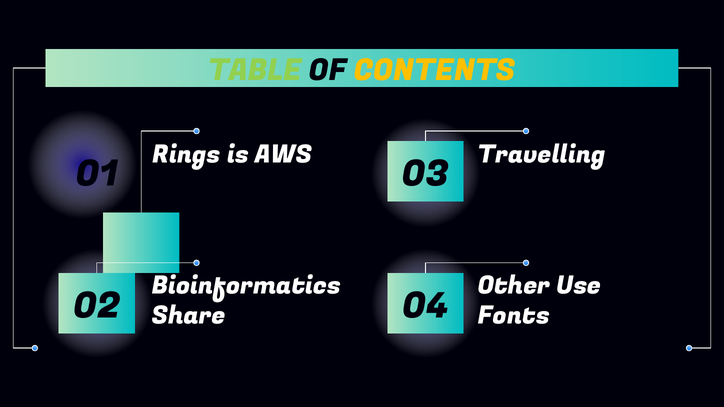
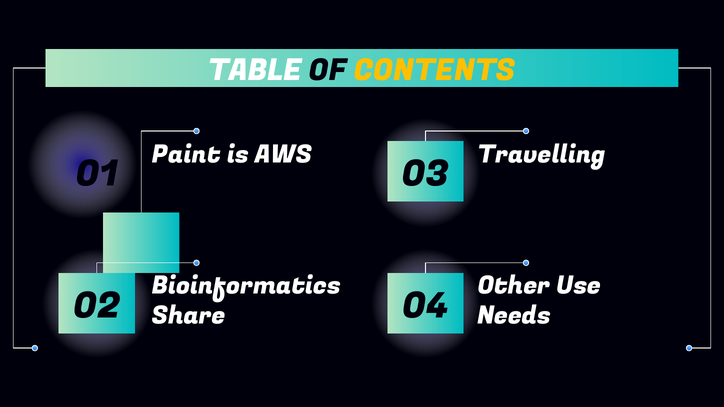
TABLE colour: light green -> white (255, 70)
Rings: Rings -> Paint (186, 155)
Fonts: Fonts -> Needs (514, 316)
